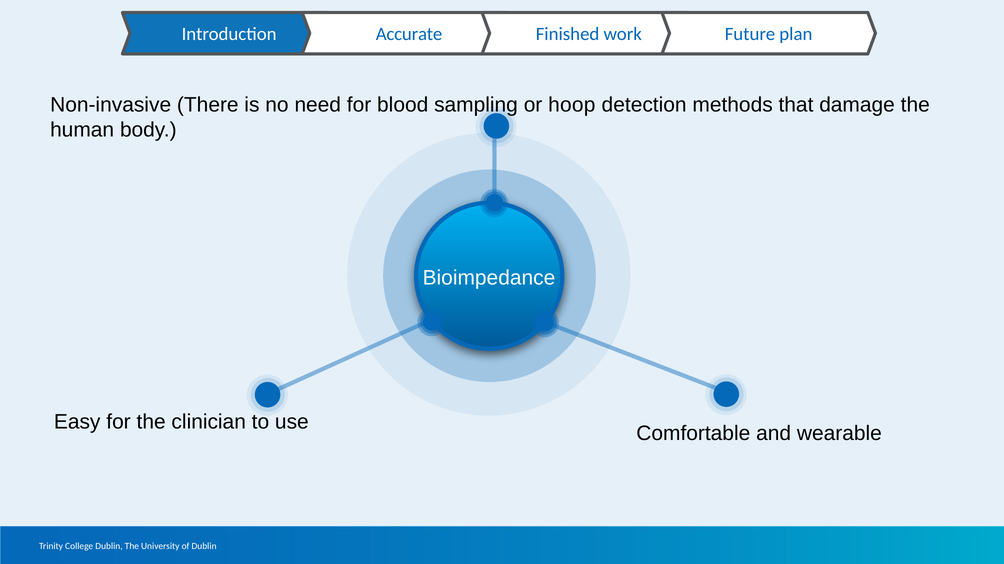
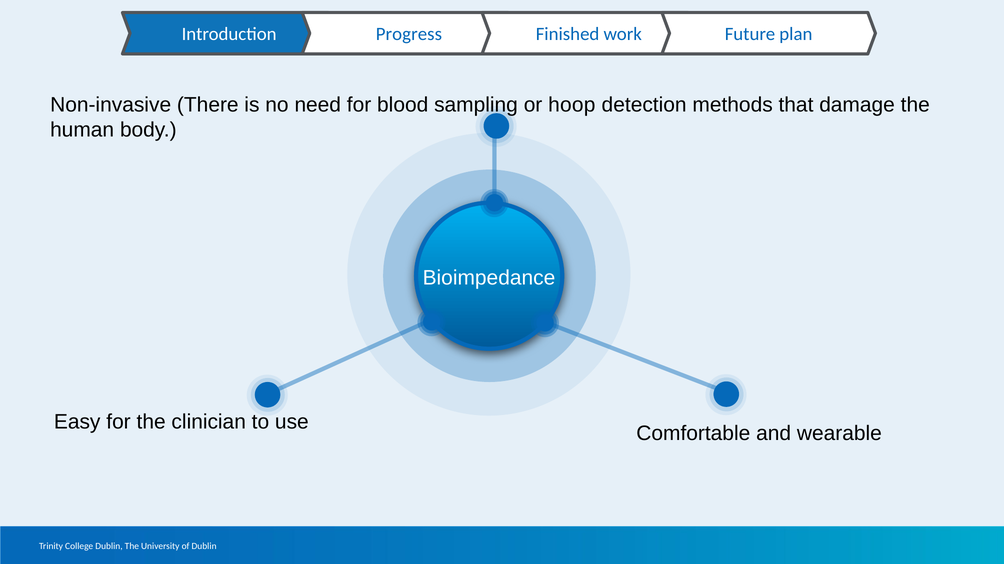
Accurate: Accurate -> Progress (409, 34)
